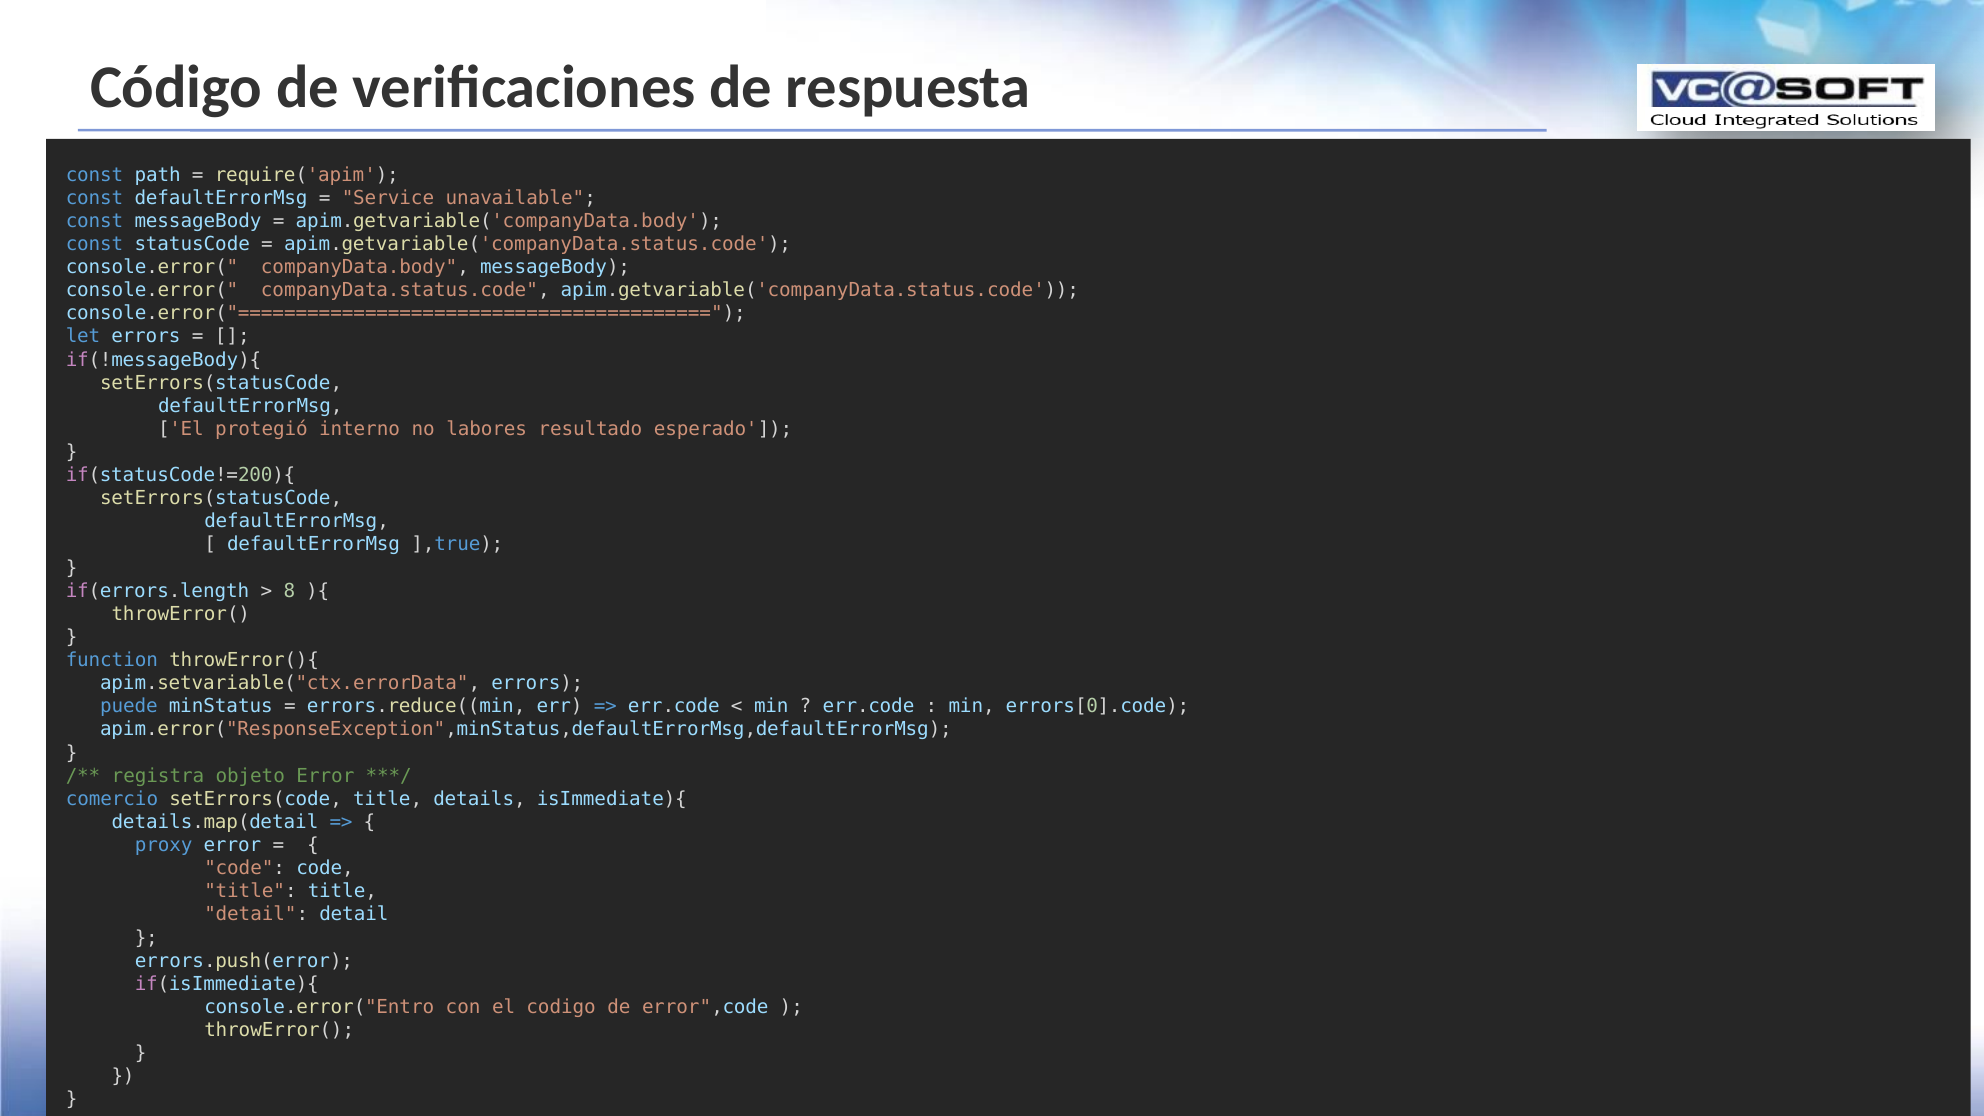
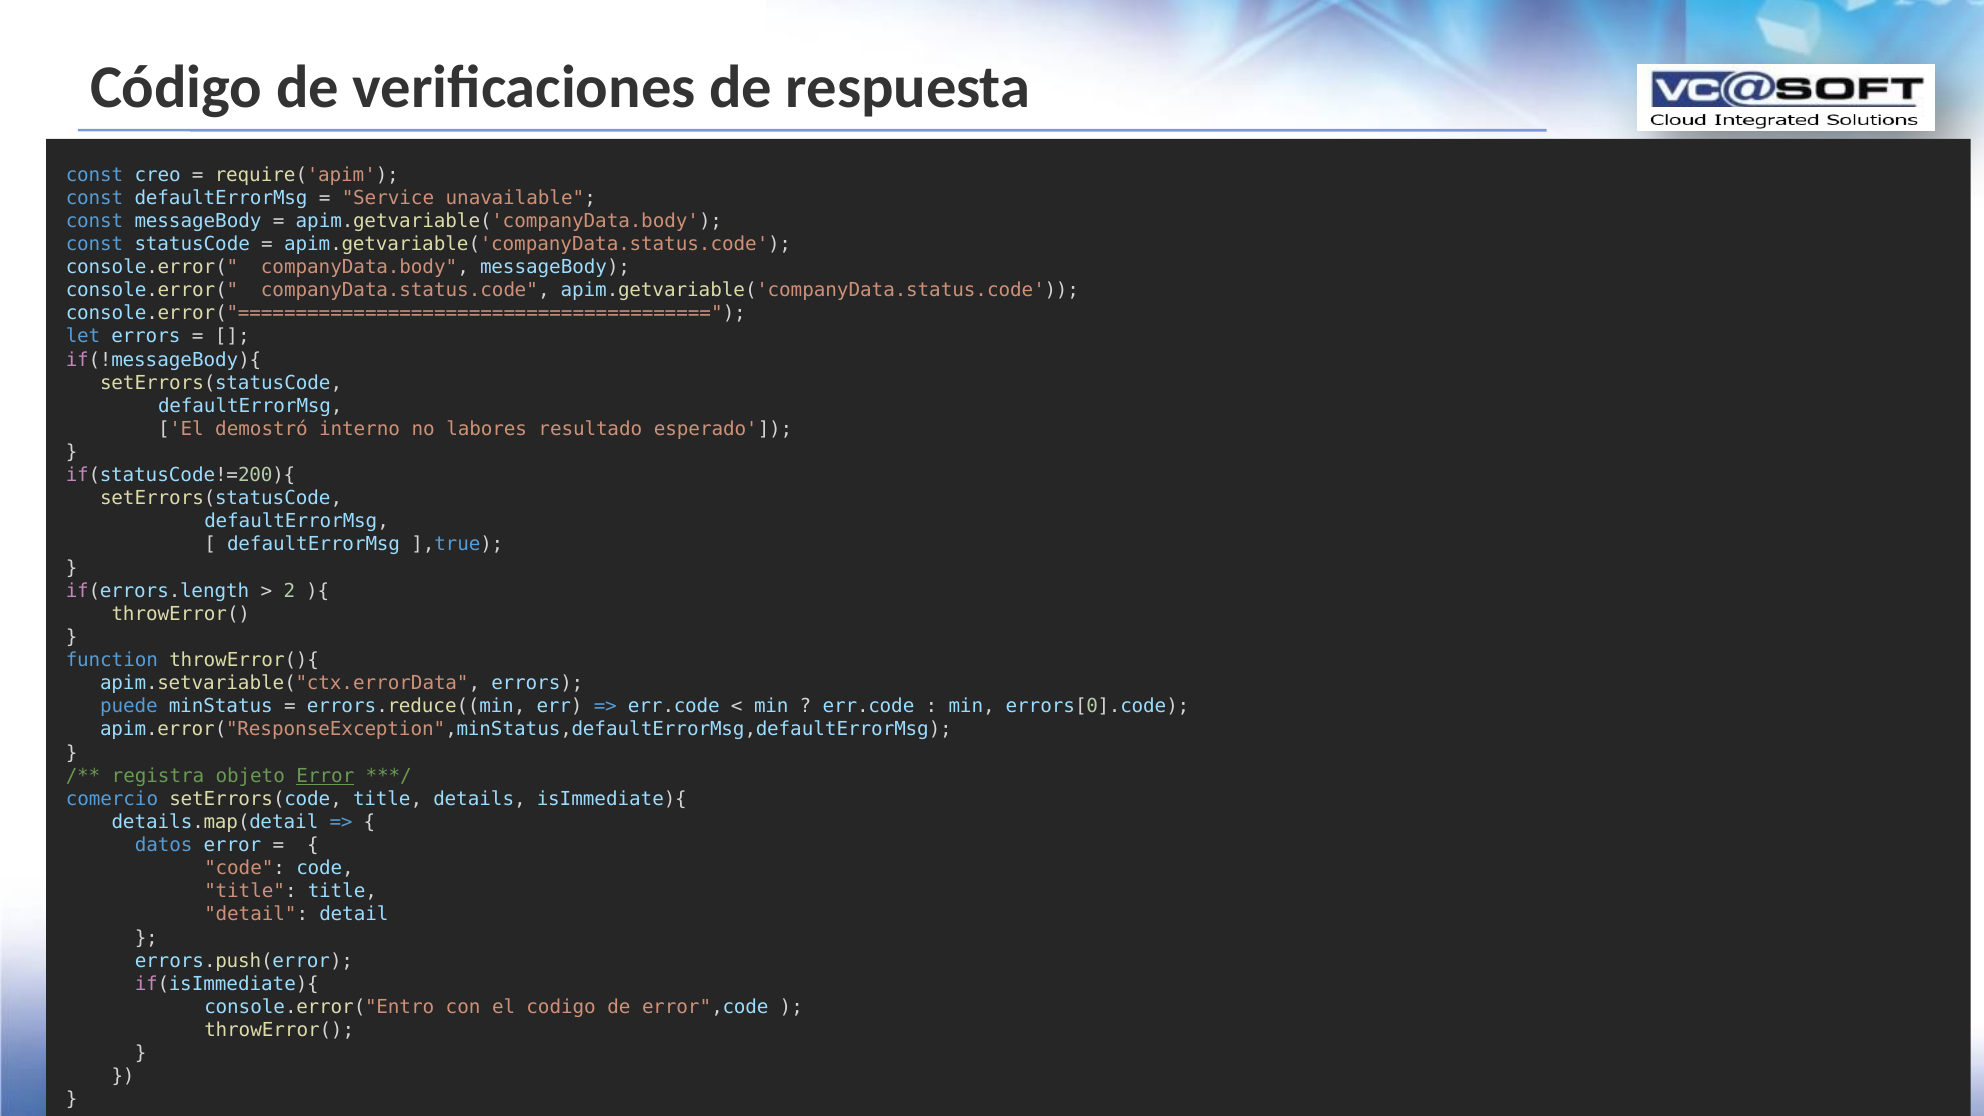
path: path -> creo (158, 175)
protegió: protegió -> demostró (262, 429)
8: 8 -> 2 (290, 591)
Error underline: none -> present (325, 776)
proxy: proxy -> datos (164, 845)
